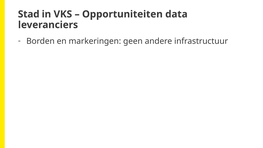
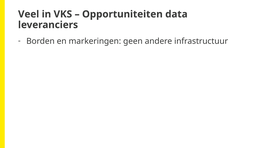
Stad: Stad -> Veel (29, 14)
